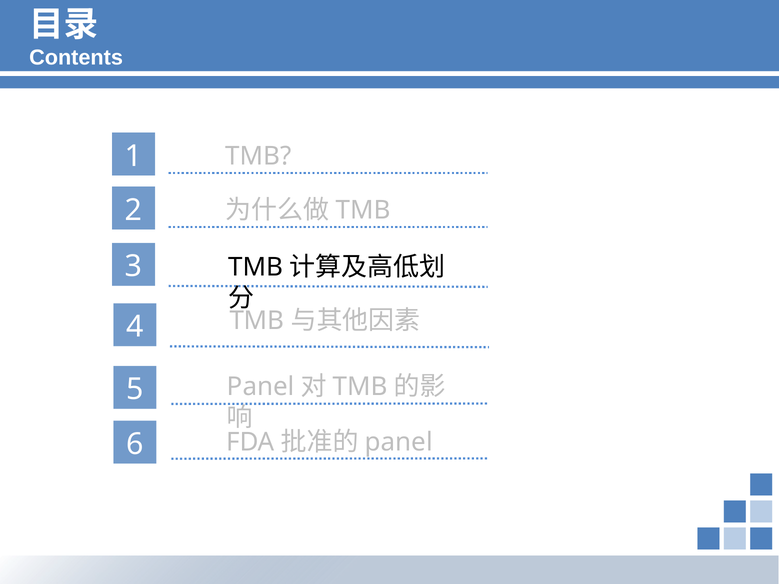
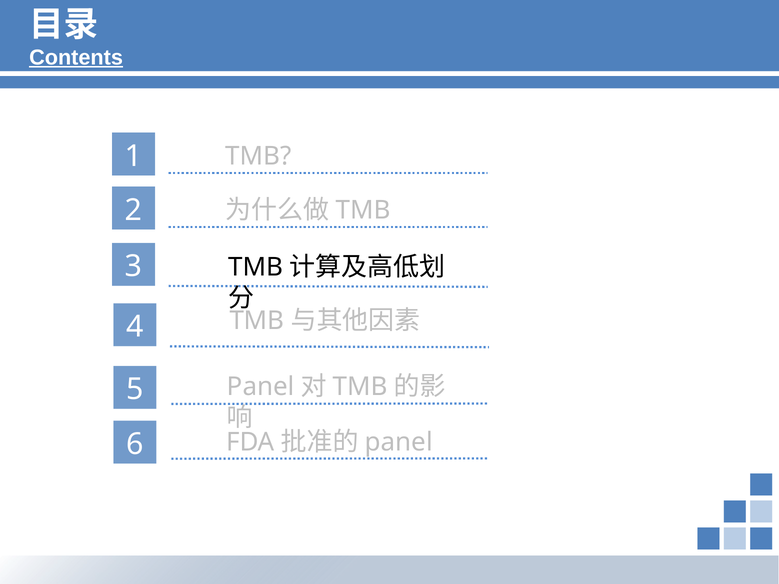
Contents underline: none -> present (76, 58)
